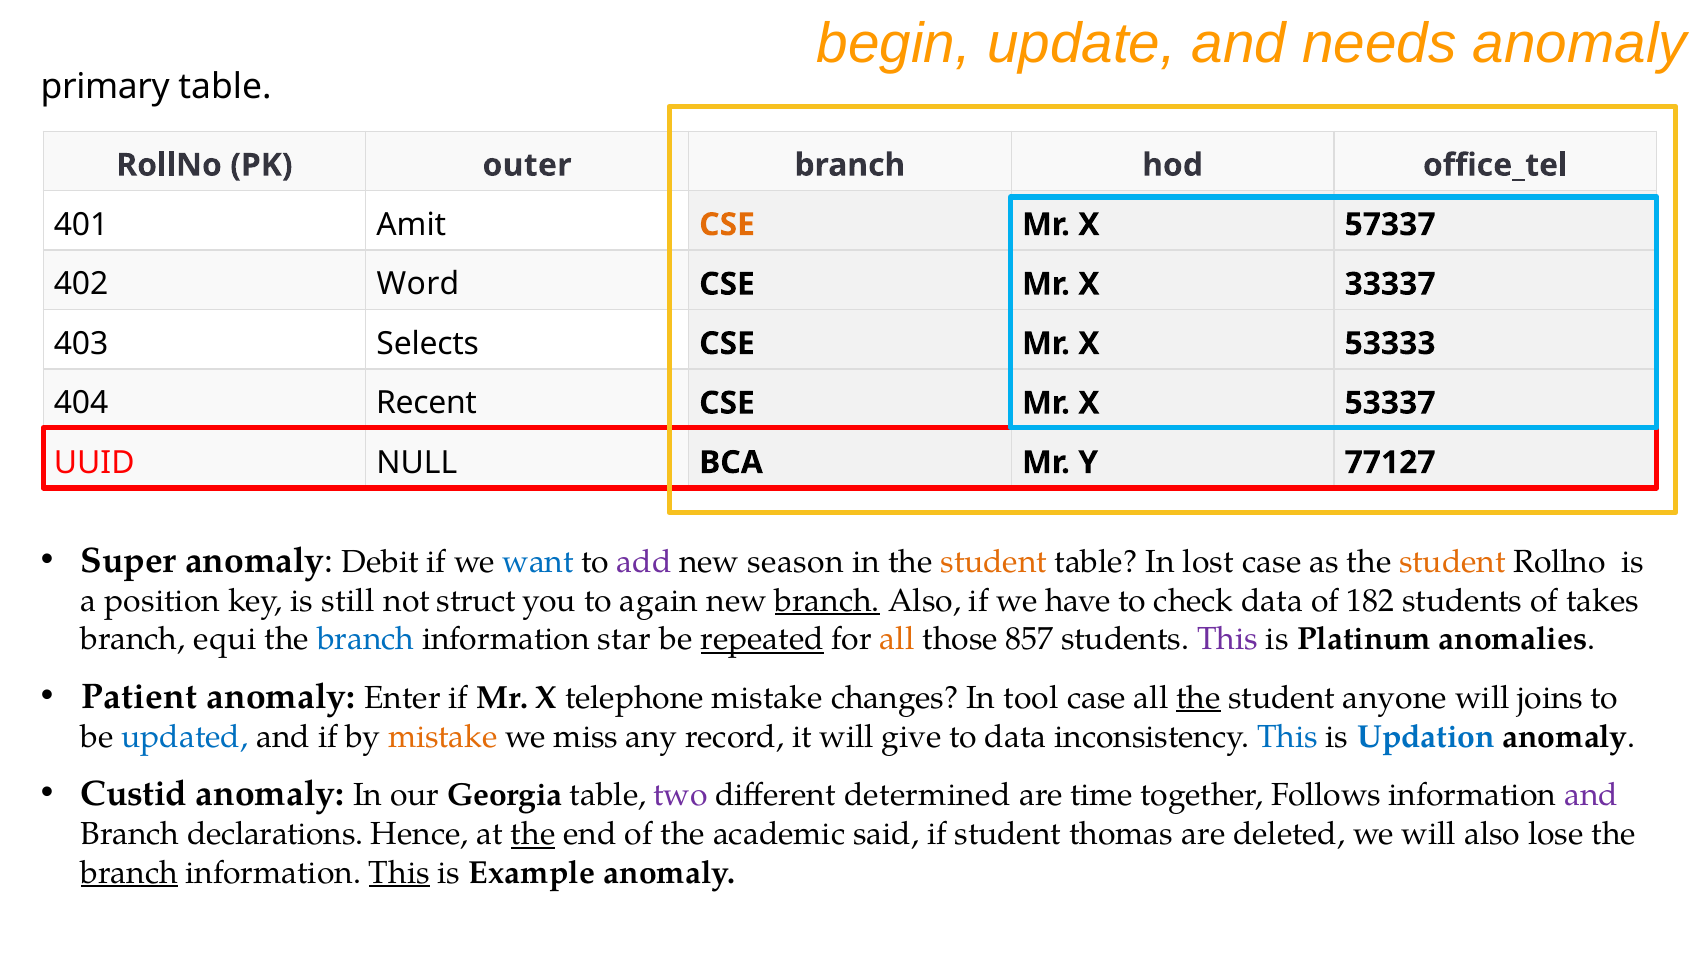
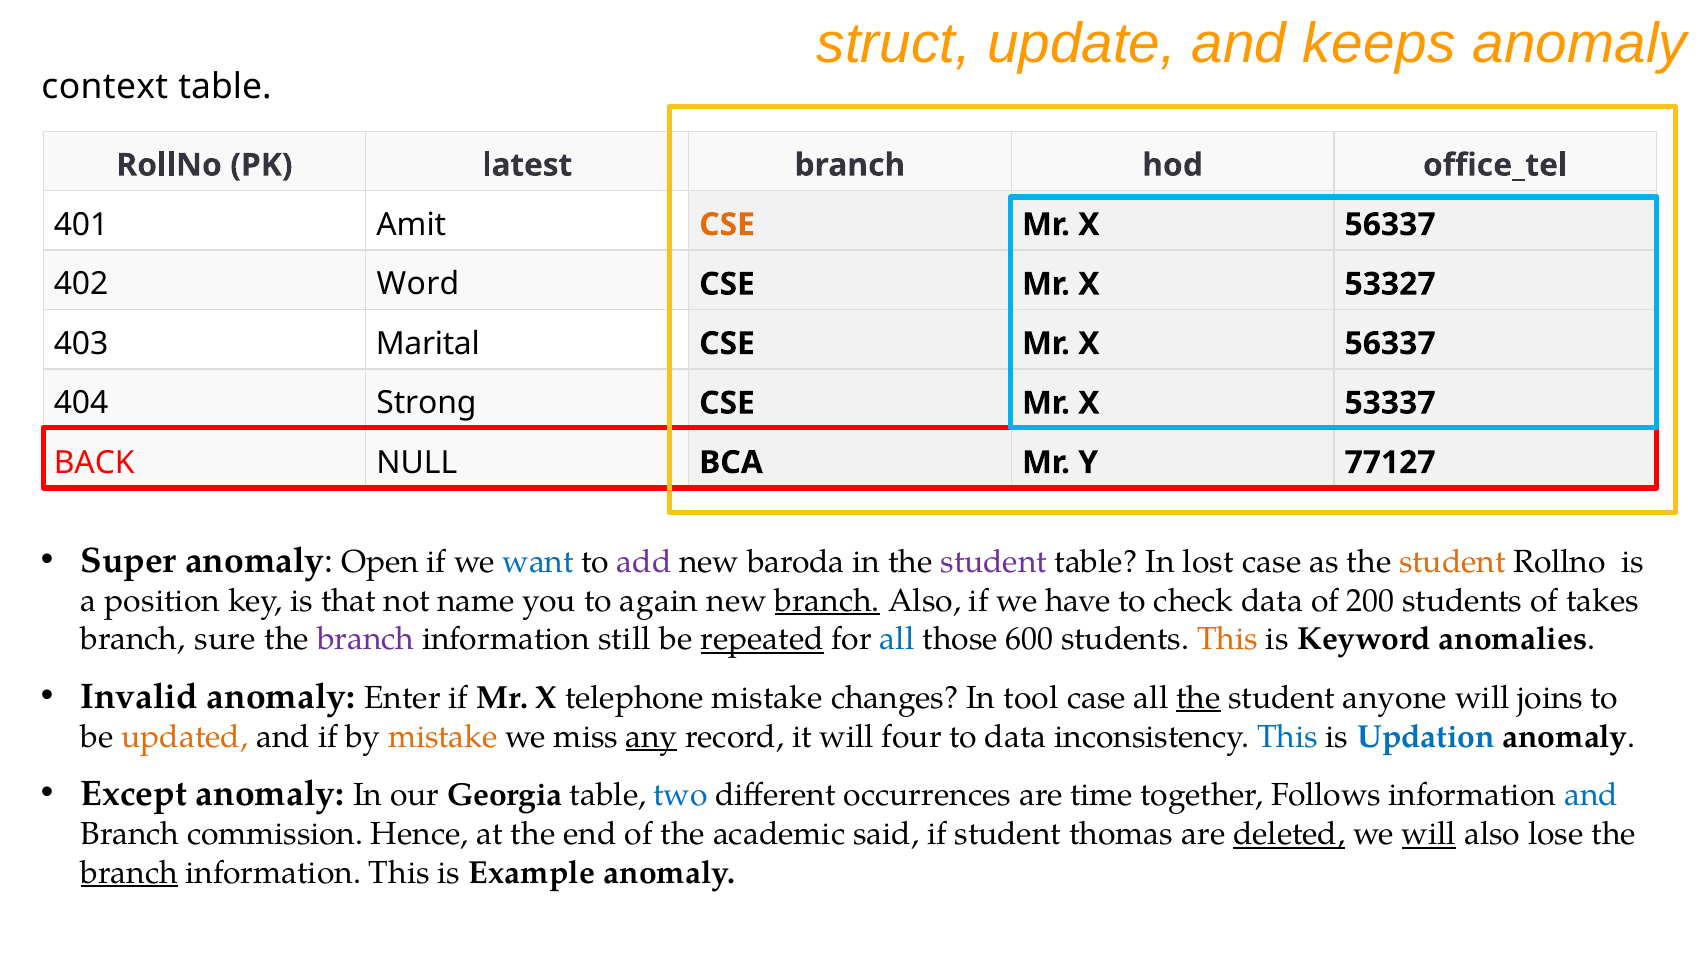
begin: begin -> struct (894, 44)
needs: needs -> keeps (1379, 44)
primary: primary -> context (105, 86)
outer: outer -> latest (527, 165)
57337: 57337 -> 56337 (1390, 225)
33337: 33337 -> 53327 (1390, 284)
Selects: Selects -> Marital (428, 344)
53333: 53333 -> 56337 (1390, 344)
Recent: Recent -> Strong (426, 403)
UUID: UUID -> BACK (94, 463)
Debit: Debit -> Open (380, 562)
season: season -> baroda (796, 562)
student colour: orange -> purple (994, 562)
still: still -> that (349, 601)
struct: struct -> name (476, 601)
182: 182 -> 200 (1371, 601)
equi: equi -> sure (225, 639)
branch colour: blue -> purple (366, 639)
star: star -> still (625, 639)
all colour: orange -> blue (897, 639)
857: 857 -> 600 (1030, 639)
This colour: purple -> orange (1228, 639)
Platinum: Platinum -> Keyword (1364, 639)
Patient: Patient -> Invalid (139, 697)
updated colour: blue -> orange (185, 737)
any underline: none -> present (652, 737)
give: give -> four (912, 737)
Custid: Custid -> Except (134, 794)
two colour: purple -> blue (681, 796)
determined: determined -> occurrences (928, 796)
and colour: purple -> blue (1591, 796)
declarations: declarations -> commission (275, 835)
the underline: present -> none (533, 835)
deleted underline: none -> present (1289, 835)
will underline: none -> present (1429, 835)
This underline: present -> none (399, 873)
